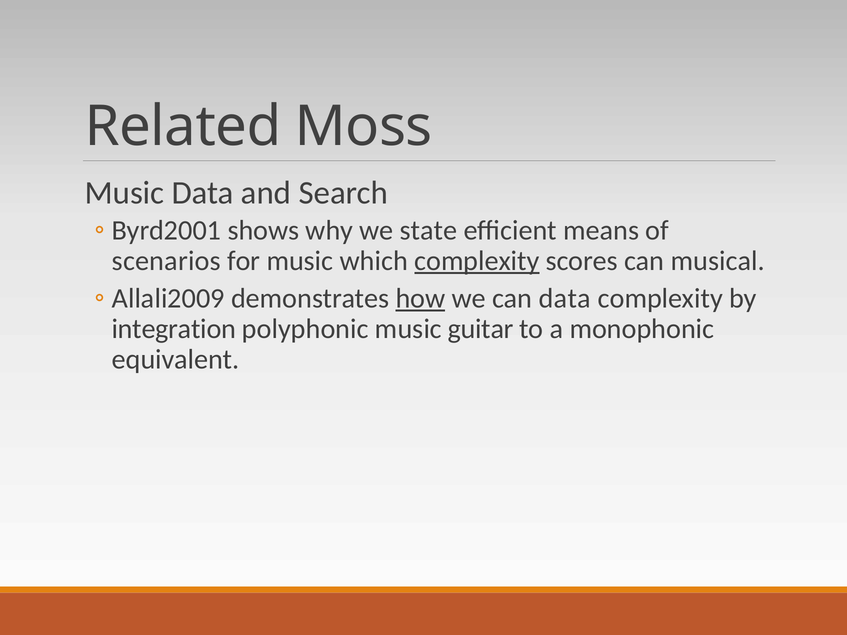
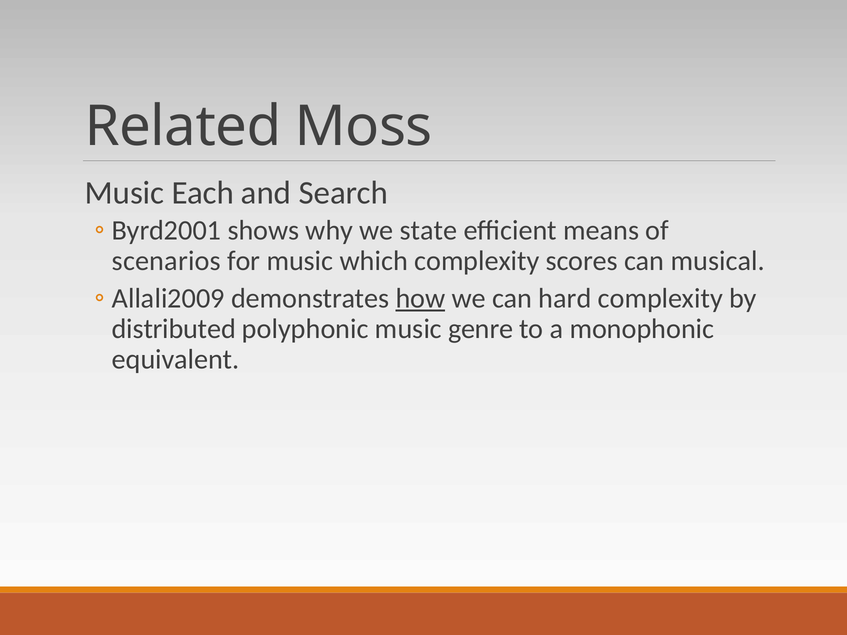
Music Data: Data -> Each (203, 193)
complexity underline: present -> none (477, 261)
can data: data -> hard (565, 299)
integration: integration -> distributed (174, 329)
guitar: guitar -> genre (481, 329)
